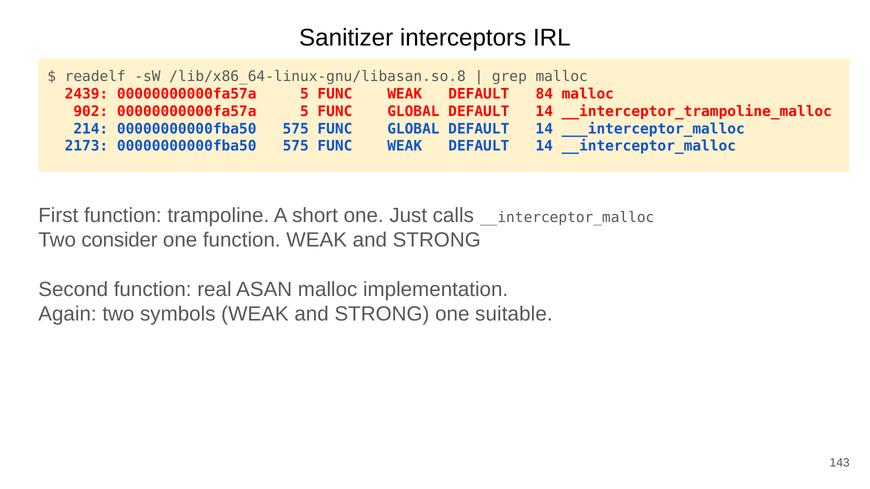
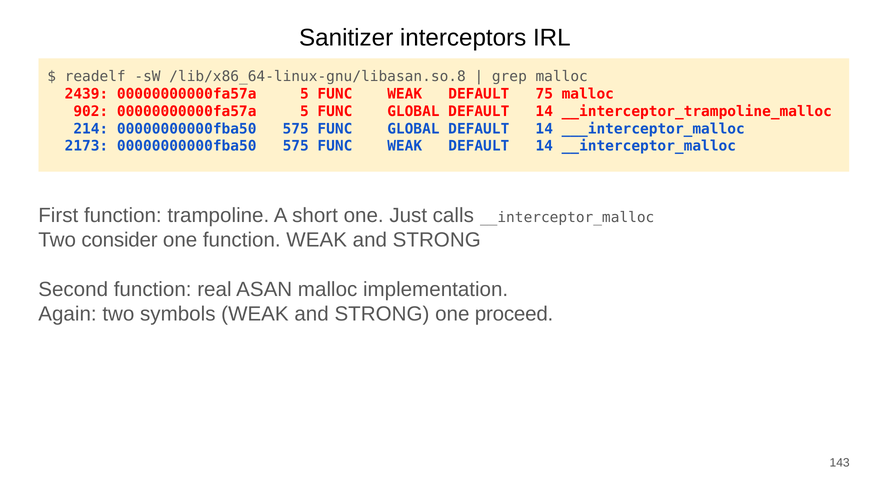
84: 84 -> 75 (544, 94)
suitable: suitable -> proceed (514, 314)
